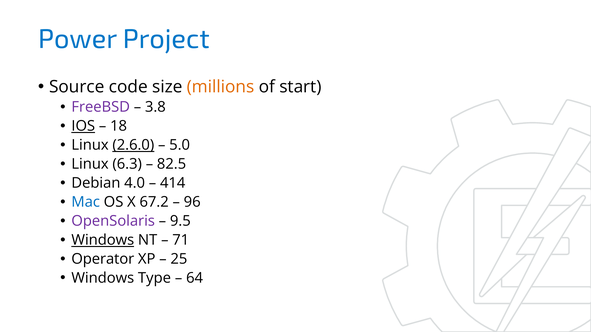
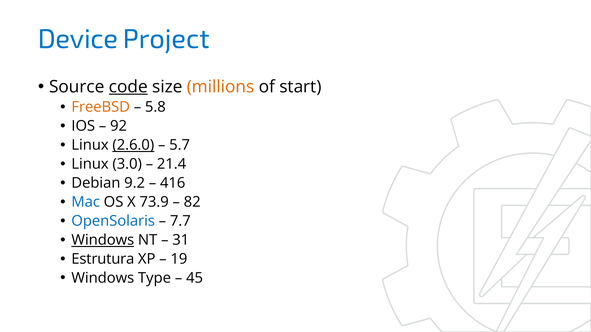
Power: Power -> Device (78, 39)
code underline: none -> present (128, 87)
FreeBSD colour: purple -> orange (101, 107)
3.8: 3.8 -> 5.8 (155, 107)
IOS underline: present -> none (83, 126)
18: 18 -> 92 (119, 126)
5.0: 5.0 -> 5.7 (180, 145)
6.3: 6.3 -> 3.0 (127, 164)
82.5: 82.5 -> 21.4 (172, 164)
4.0: 4.0 -> 9.2 (135, 183)
414: 414 -> 416 (173, 183)
67.2: 67.2 -> 73.9 (154, 202)
96: 96 -> 82 (192, 202)
OpenSolaris colour: purple -> blue (113, 221)
9.5: 9.5 -> 7.7 (180, 221)
71: 71 -> 31 (181, 240)
Operator: Operator -> Estrutura (103, 259)
25: 25 -> 19 (179, 259)
64: 64 -> 45 (195, 278)
